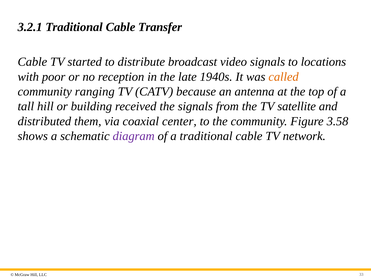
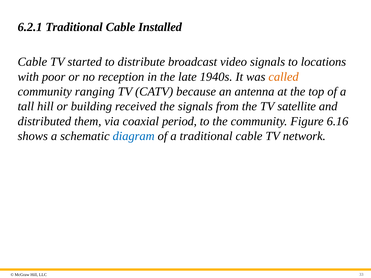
3.2.1: 3.2.1 -> 6.2.1 (30, 27)
Transfer: Transfer -> Installed (160, 27)
center: center -> period (179, 121)
3.58: 3.58 -> 6.16 (338, 121)
diagram colour: purple -> blue (134, 136)
